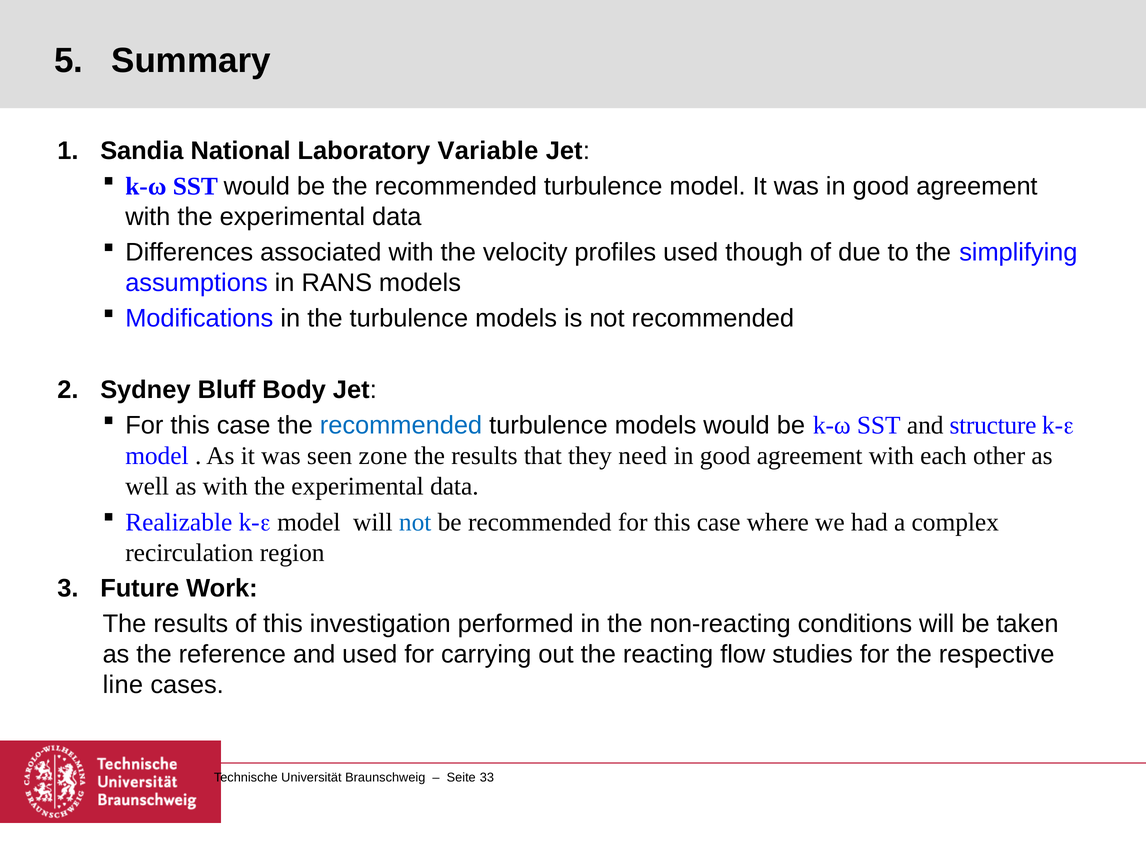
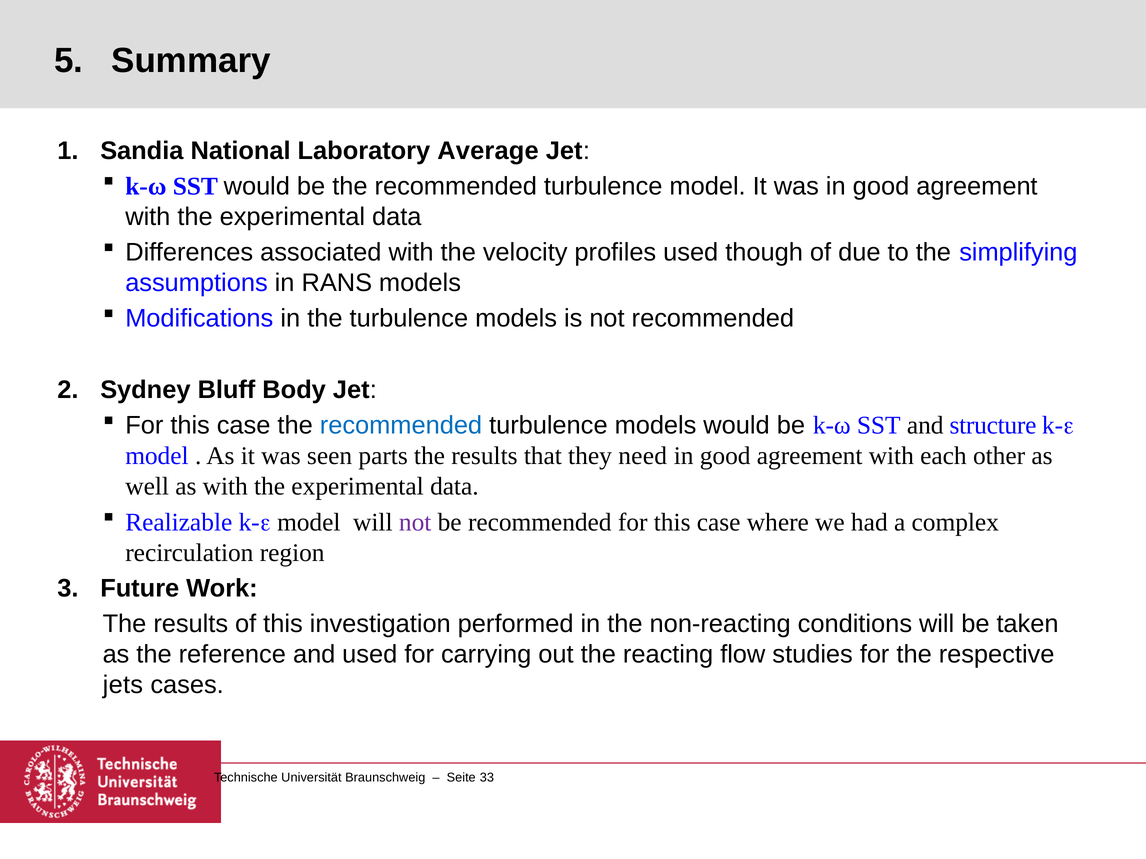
Variable: Variable -> Average (488, 151)
zone: zone -> parts (383, 456)
not colour: blue -> purple (415, 522)
line: line -> jets (123, 685)
